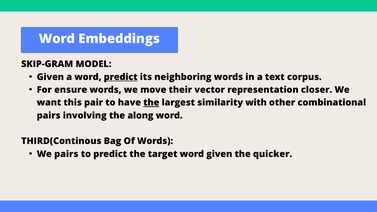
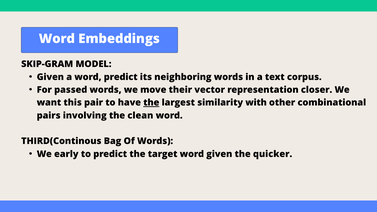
predict underline: present -> none (121, 77)
ensure: ensure -> passed (71, 90)
along: along -> clean (140, 116)
We pairs: pairs -> early (66, 154)
